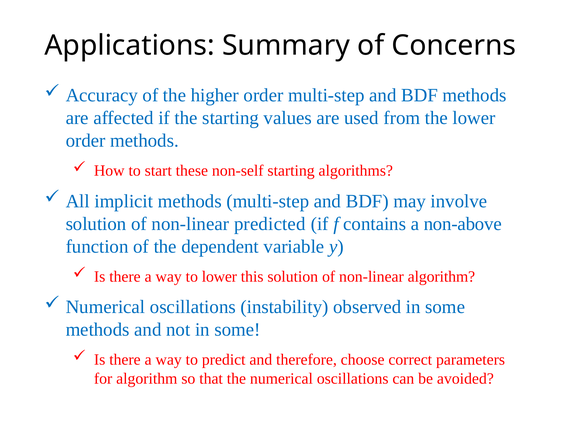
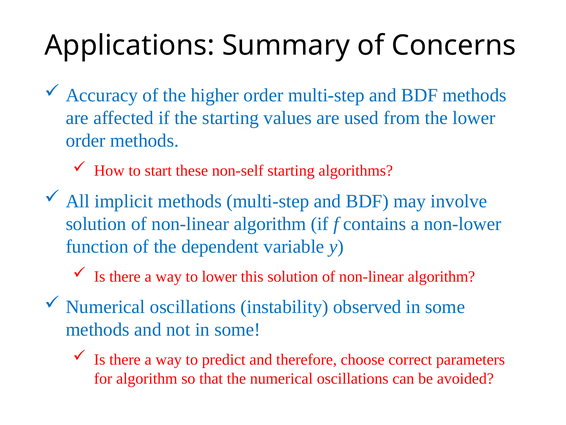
predicted: predicted -> algorithm (270, 224)
non-above: non-above -> non-lower (463, 224)
